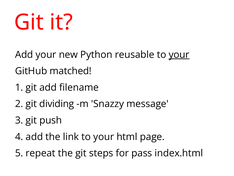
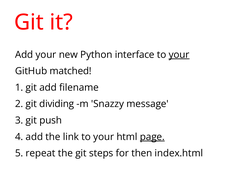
reusable: reusable -> interface (135, 55)
page underline: none -> present (152, 136)
pass: pass -> then (142, 153)
